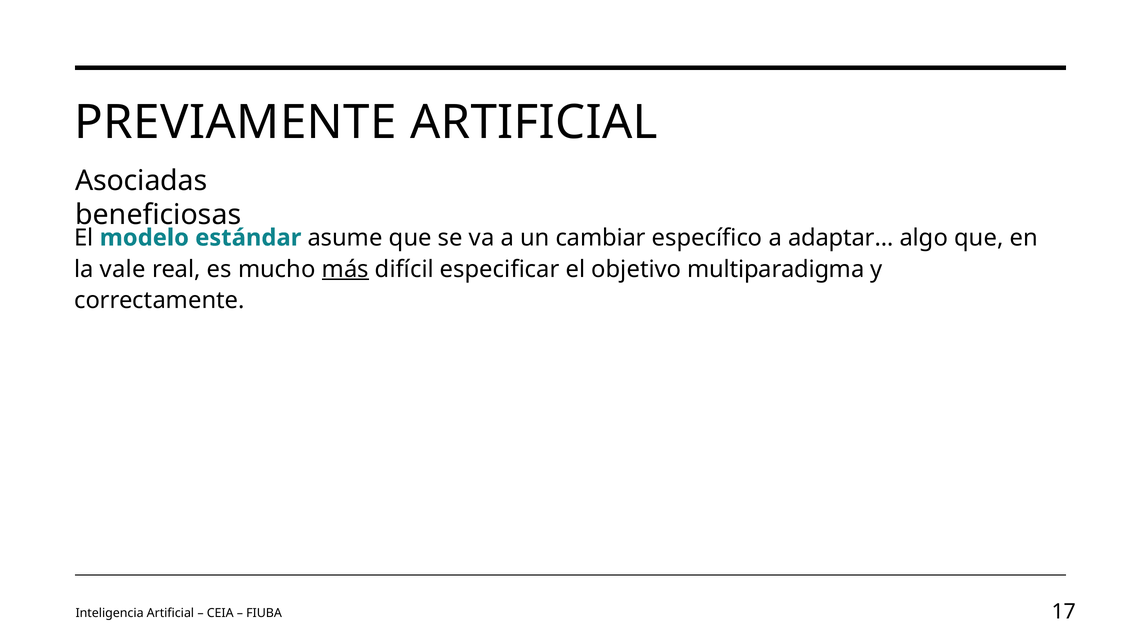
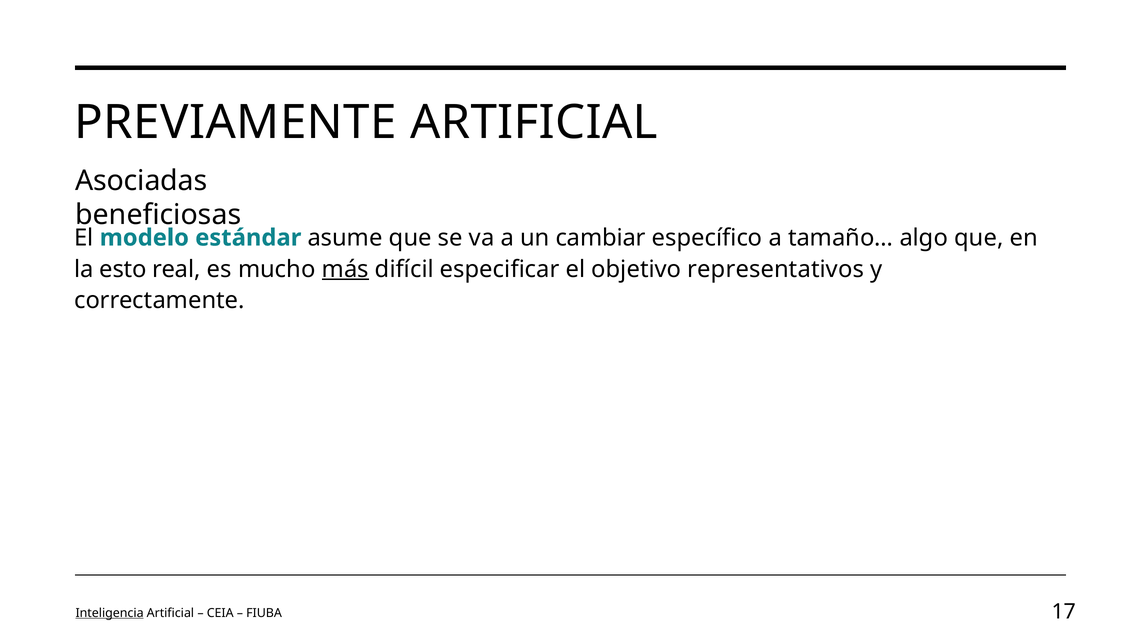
adaptar…: adaptar… -> tamaño… (841, 238)
vale: vale -> esto (123, 269)
multiparadigma: multiparadigma -> representativos (776, 269)
Inteligencia underline: none -> present (110, 613)
